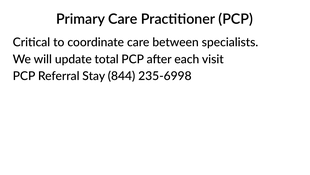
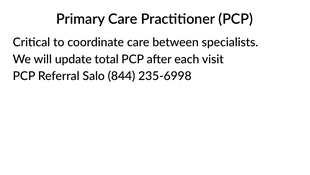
Stay: Stay -> Salo (94, 76)
